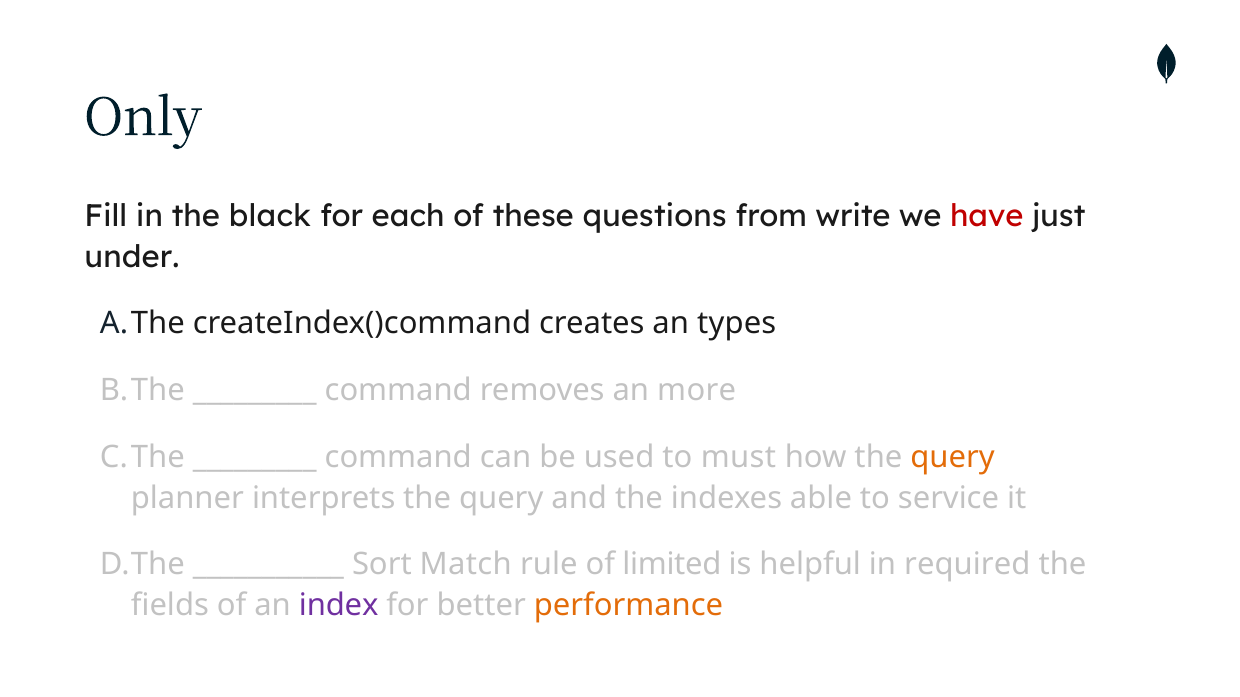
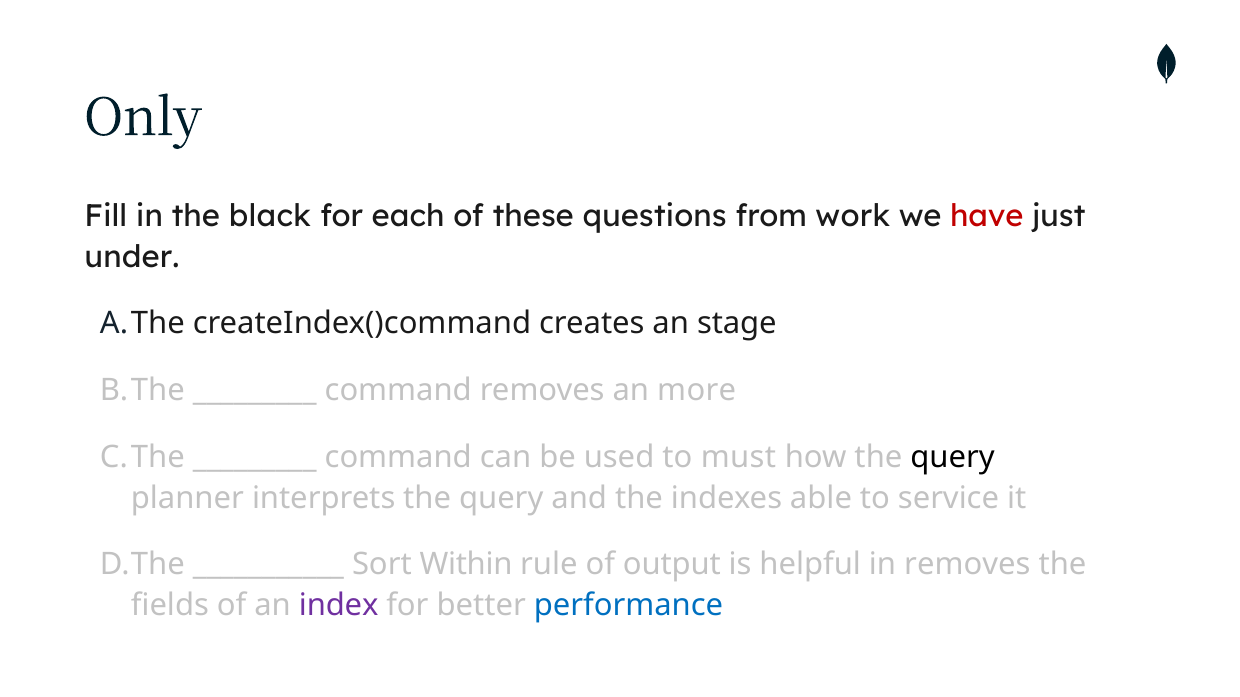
write: write -> work (853, 216)
types: types -> stage (737, 324)
query colour: orange -> black (953, 457)
Match: Match -> Within (466, 565)
limited: limited -> output (672, 565)
in required: required -> removes (967, 565)
performance colour: orange -> blue (629, 606)
